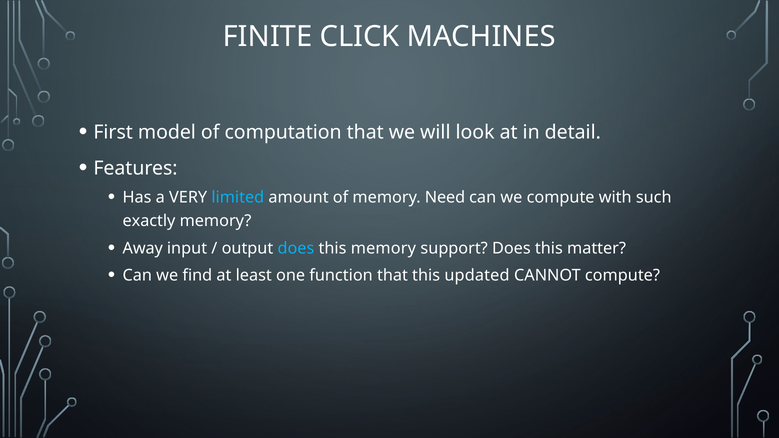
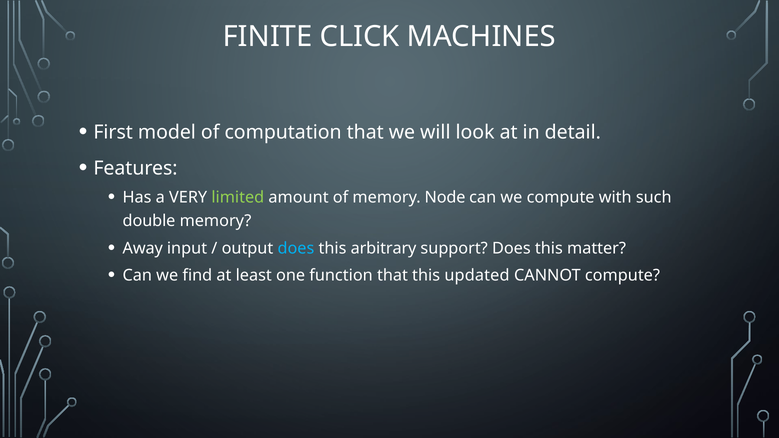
limited colour: light blue -> light green (238, 198)
Need: Need -> Node (445, 198)
exactly: exactly -> double (149, 221)
this memory: memory -> arbitrary (384, 248)
